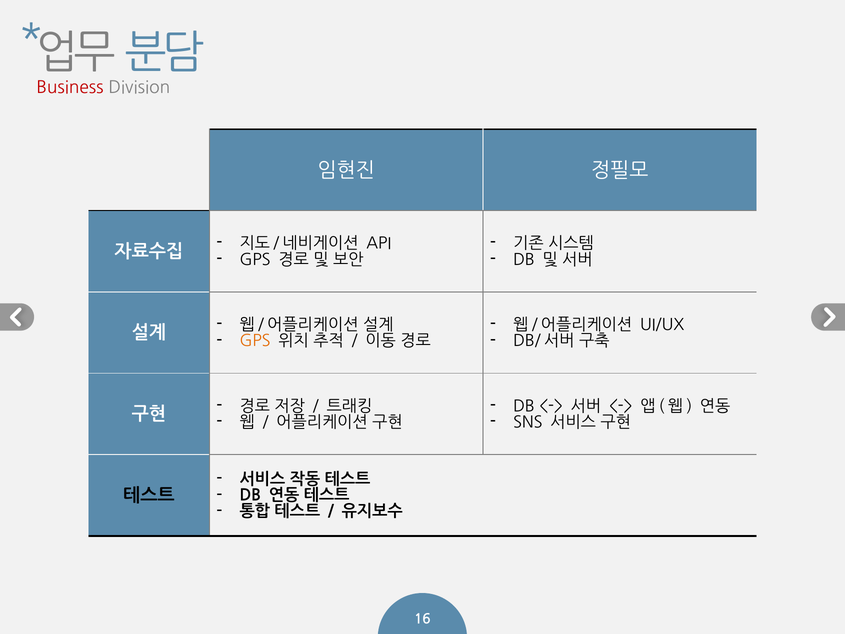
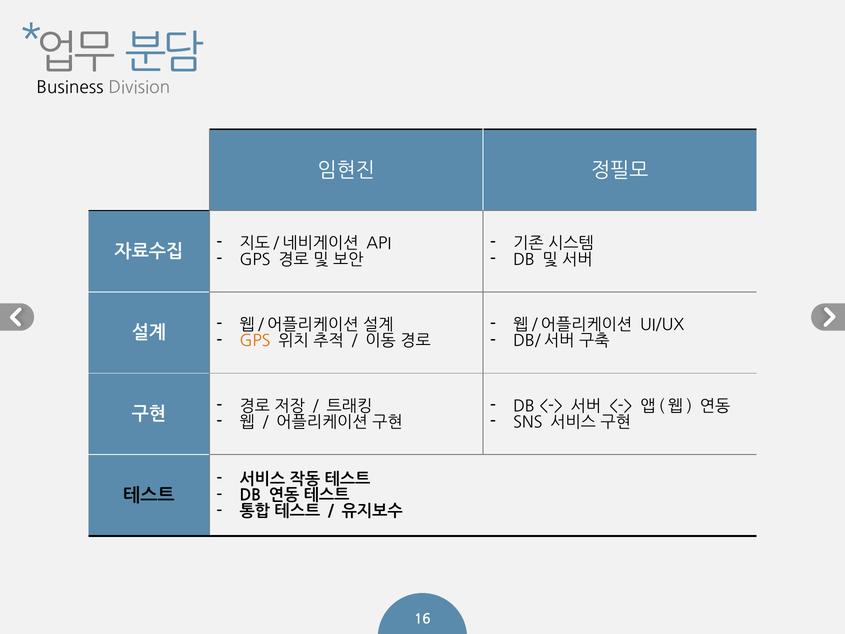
Business colour: red -> black (70, 88)
